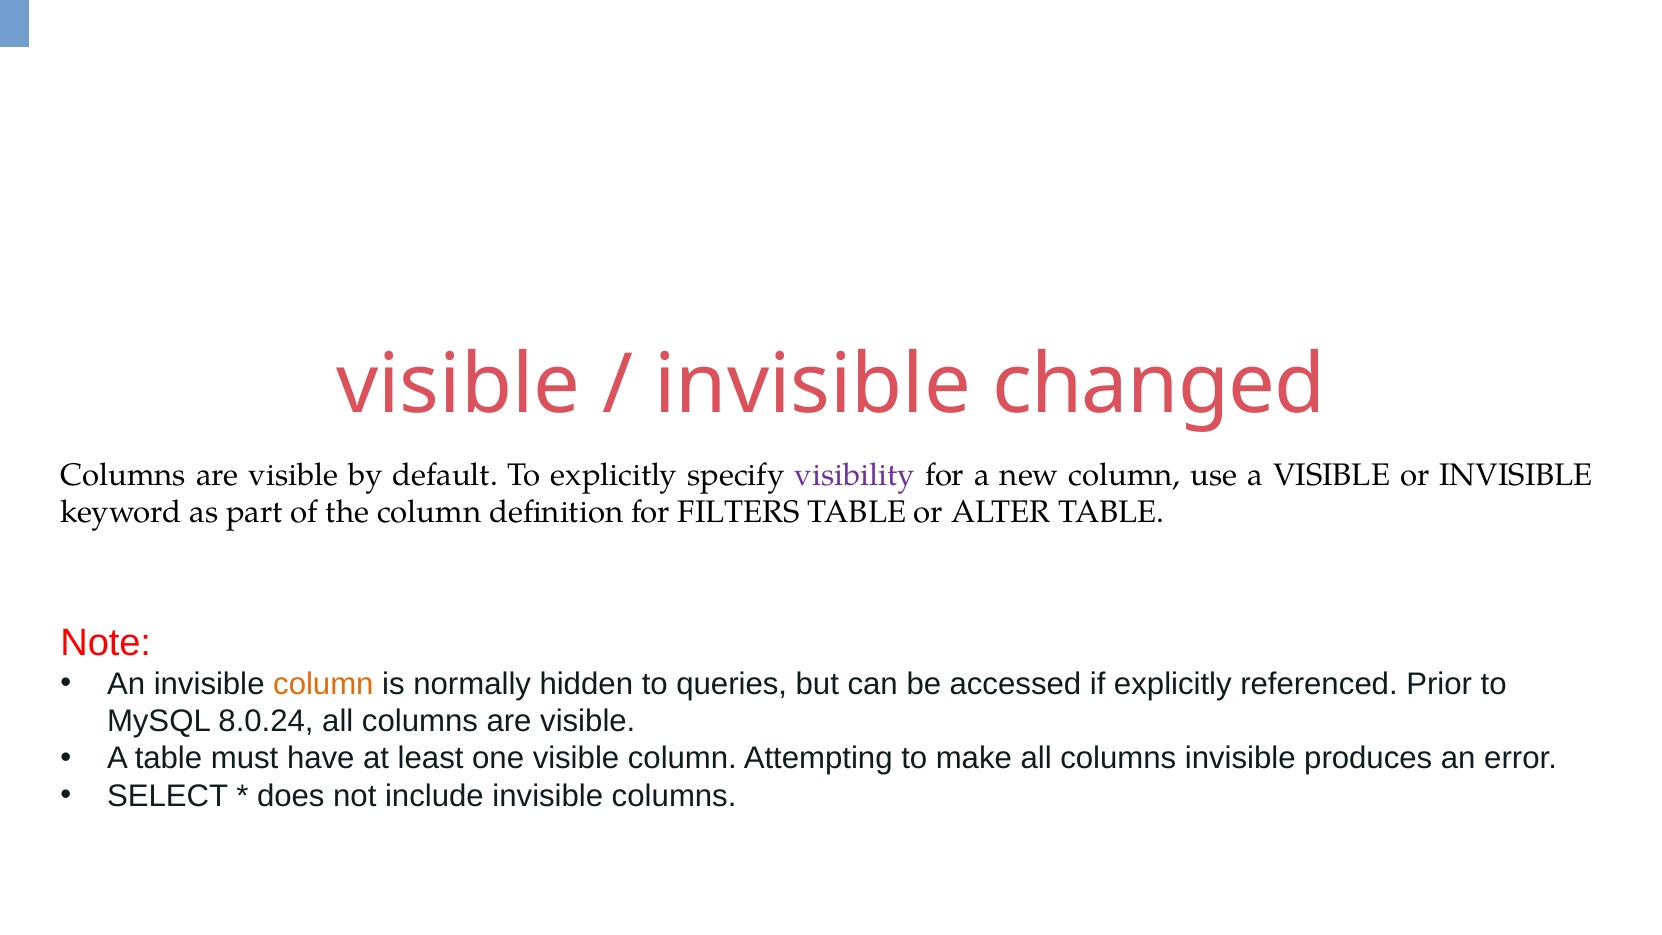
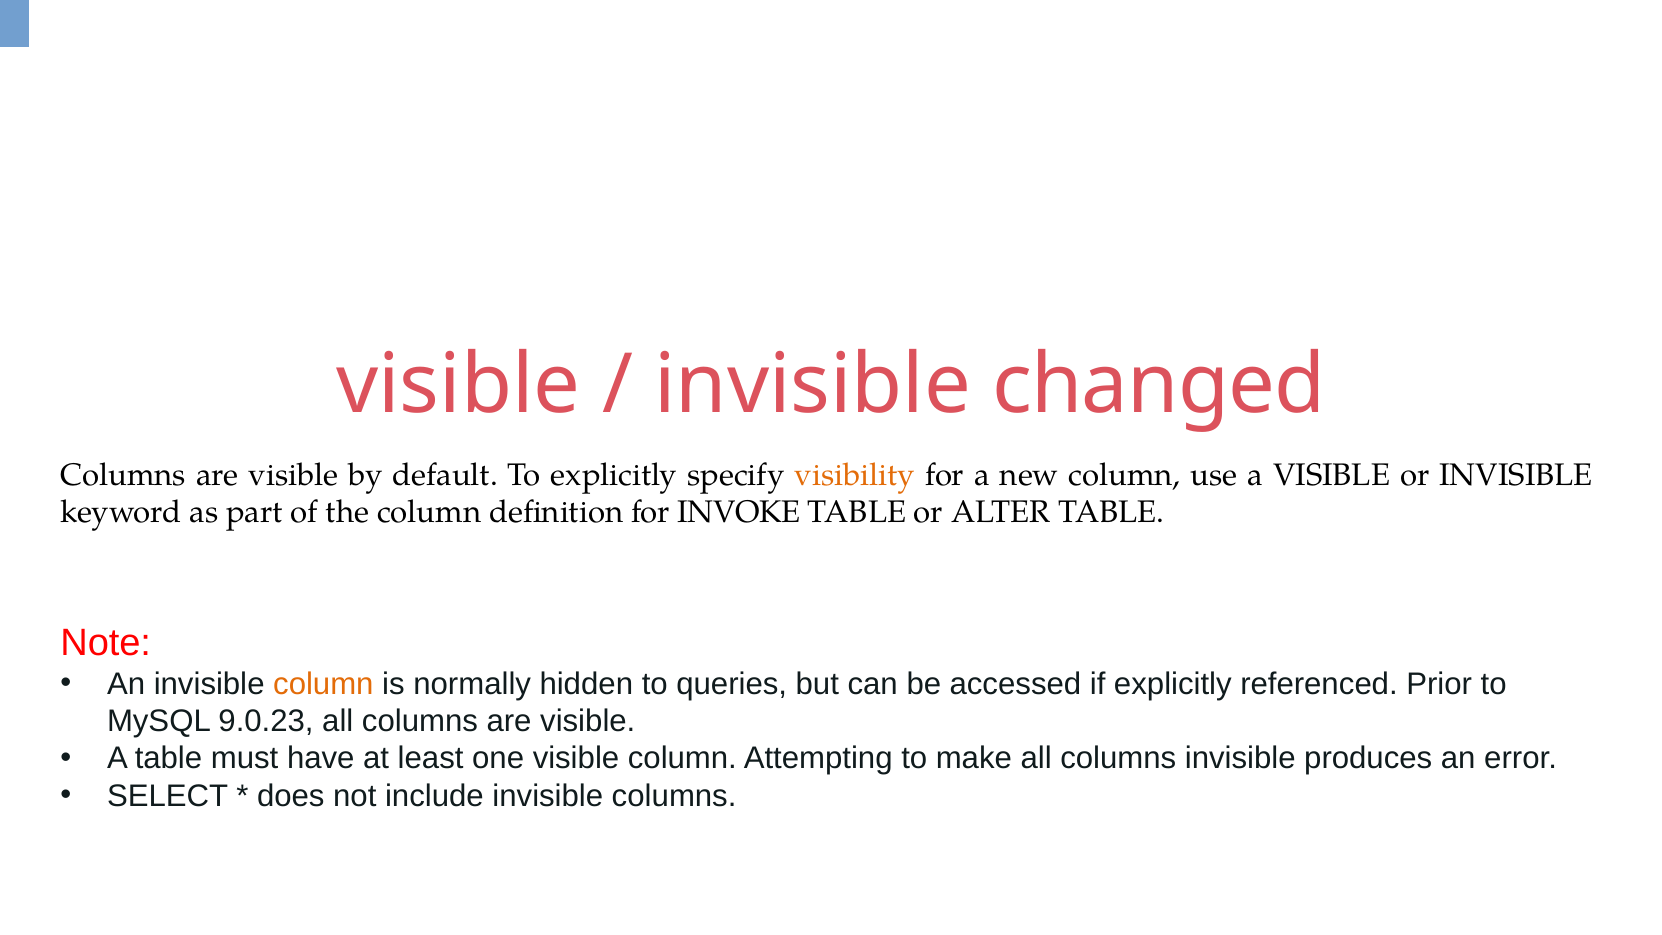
visibility colour: purple -> orange (855, 475)
FILTERS: FILTERS -> INVOKE (739, 512)
8.0.24: 8.0.24 -> 9.0.23 (266, 721)
